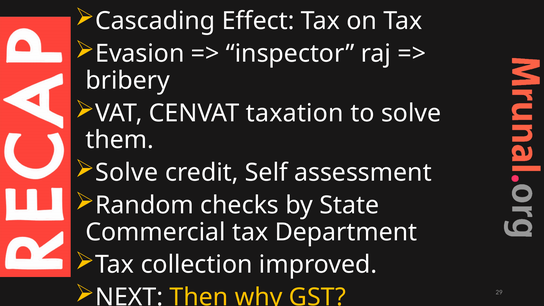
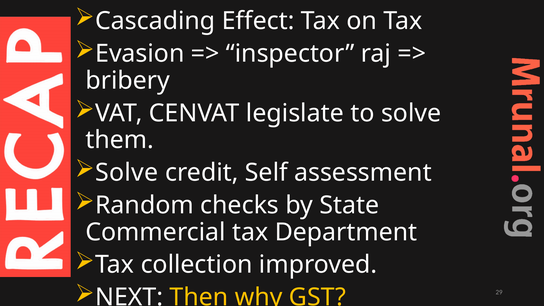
taxation: taxation -> legislate (295, 113)
